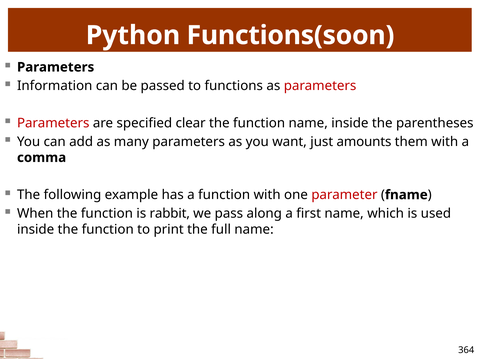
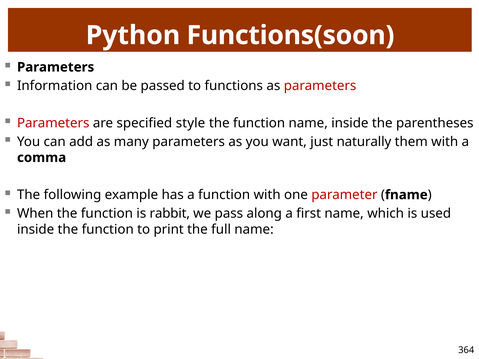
clear: clear -> style (191, 123)
amounts: amounts -> naturally (364, 142)
